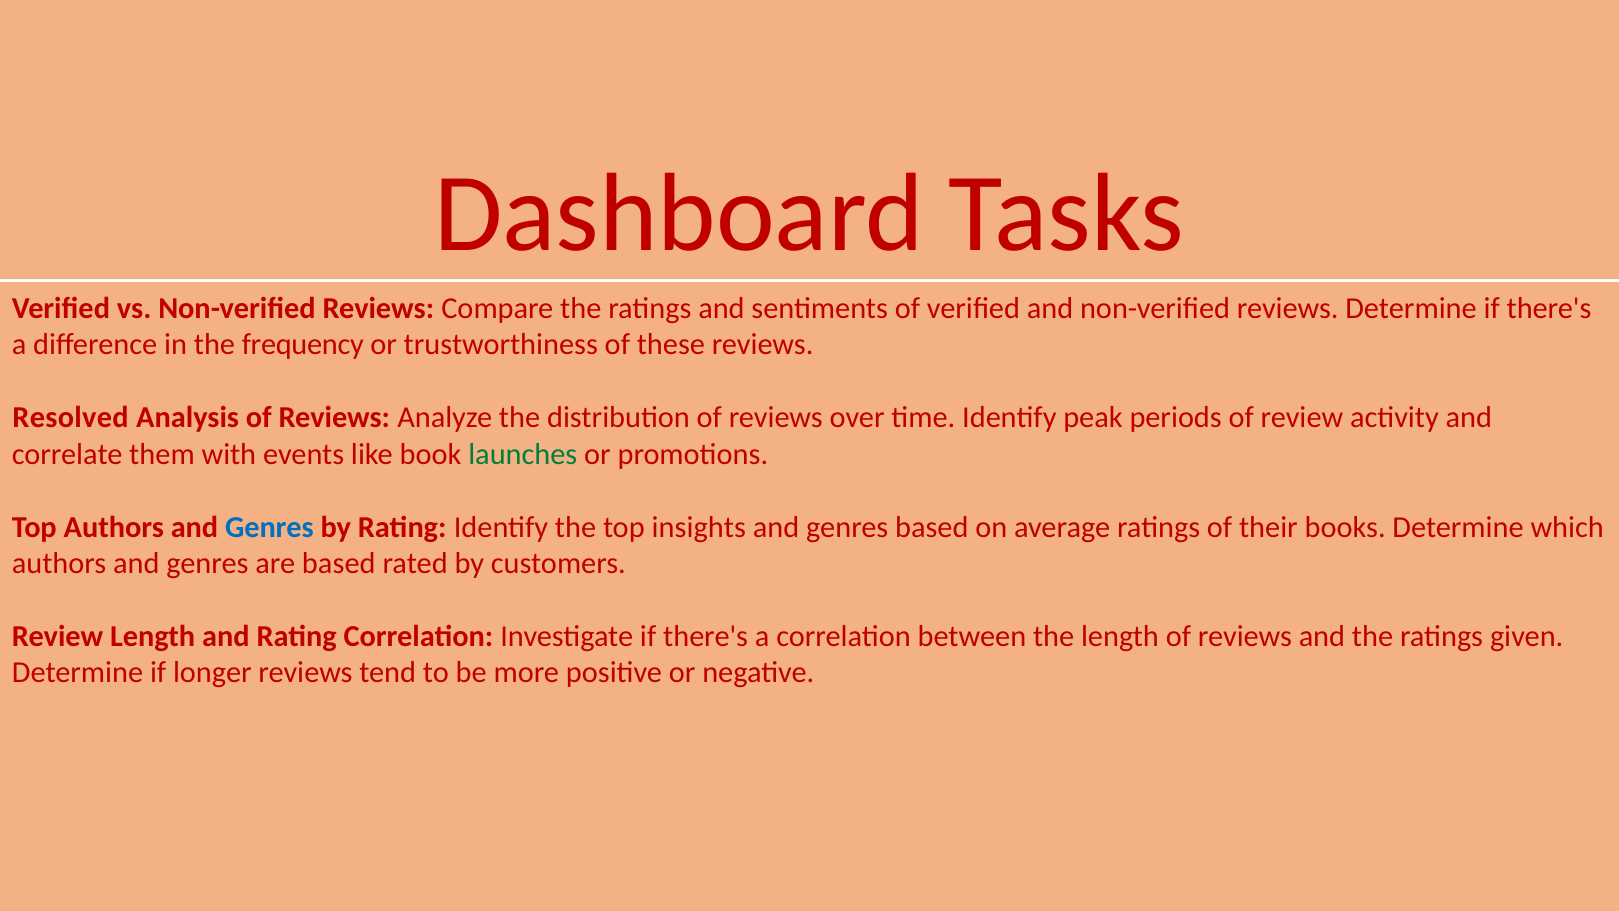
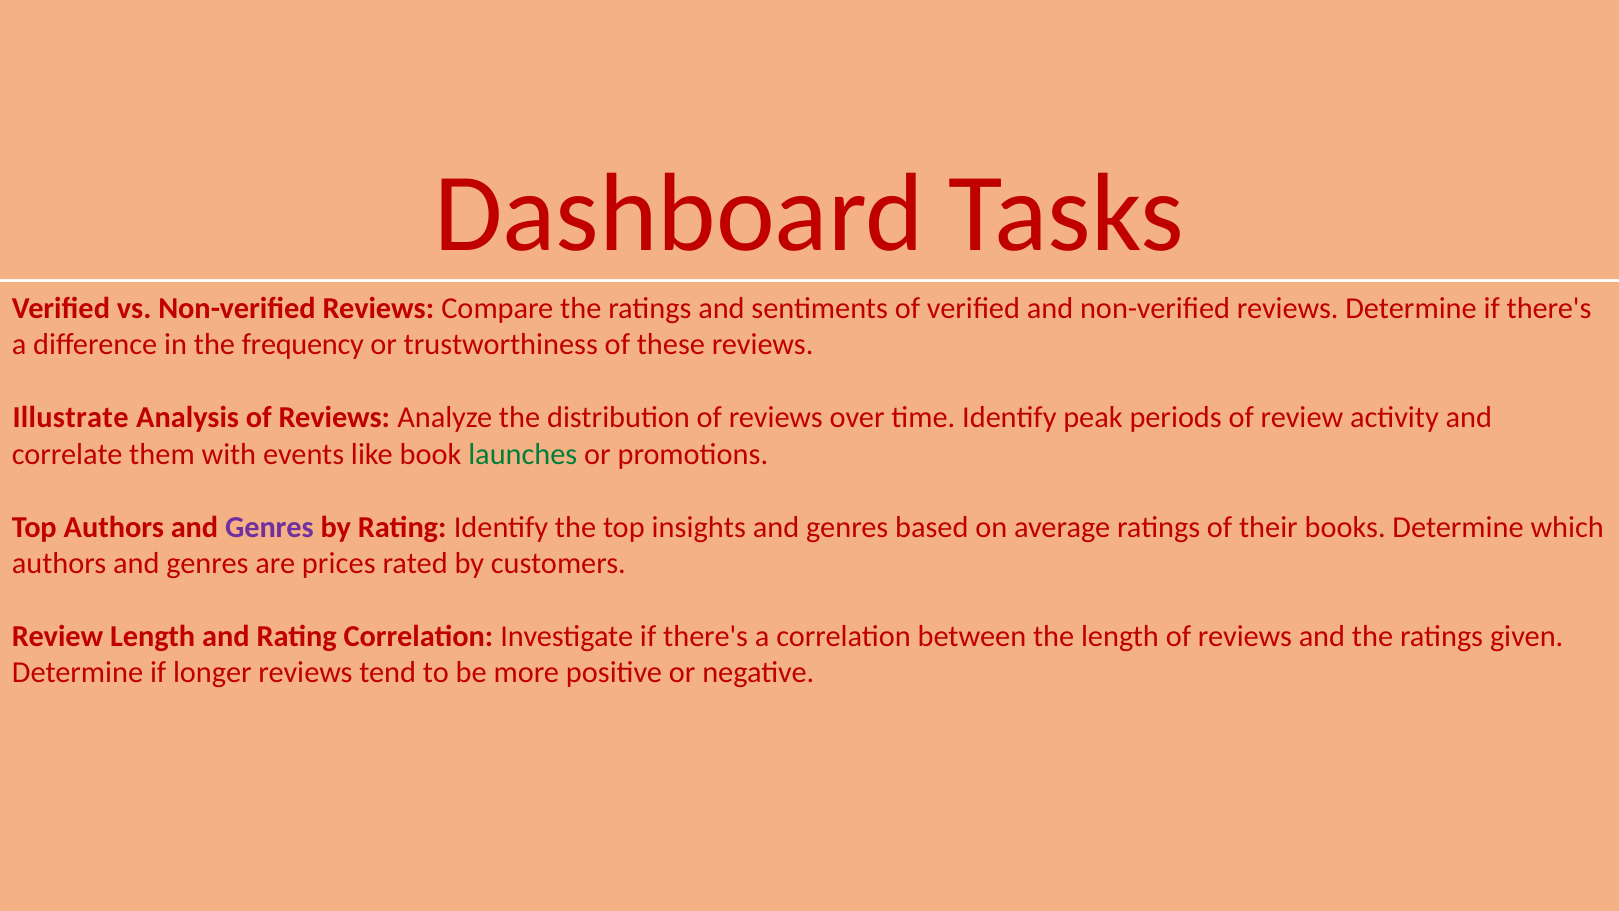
Resolved: Resolved -> Illustrate (71, 418)
Genres colour: blue -> purple (269, 527)
are based: based -> prices (339, 563)
